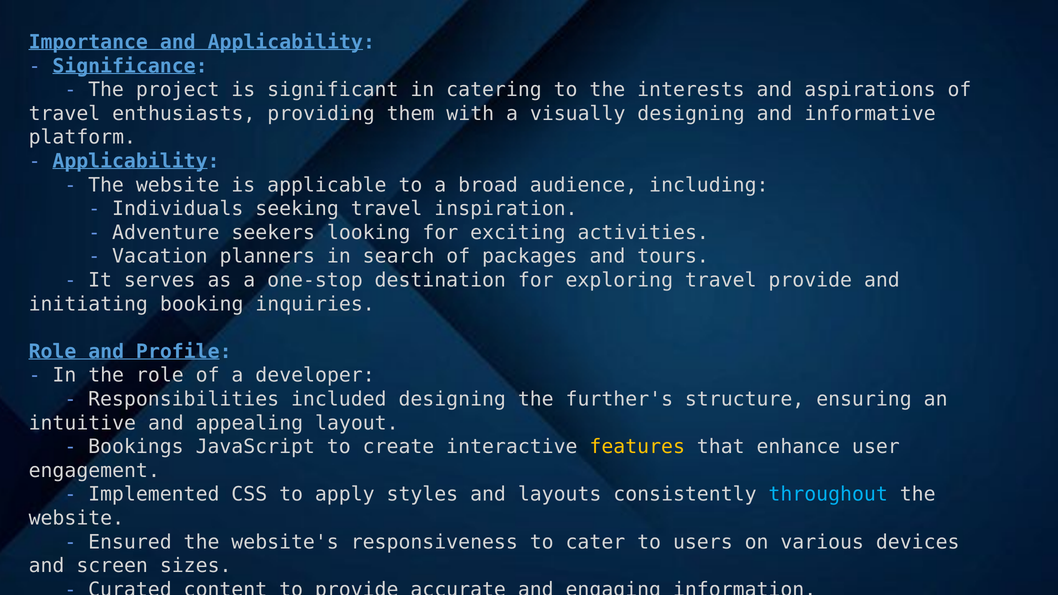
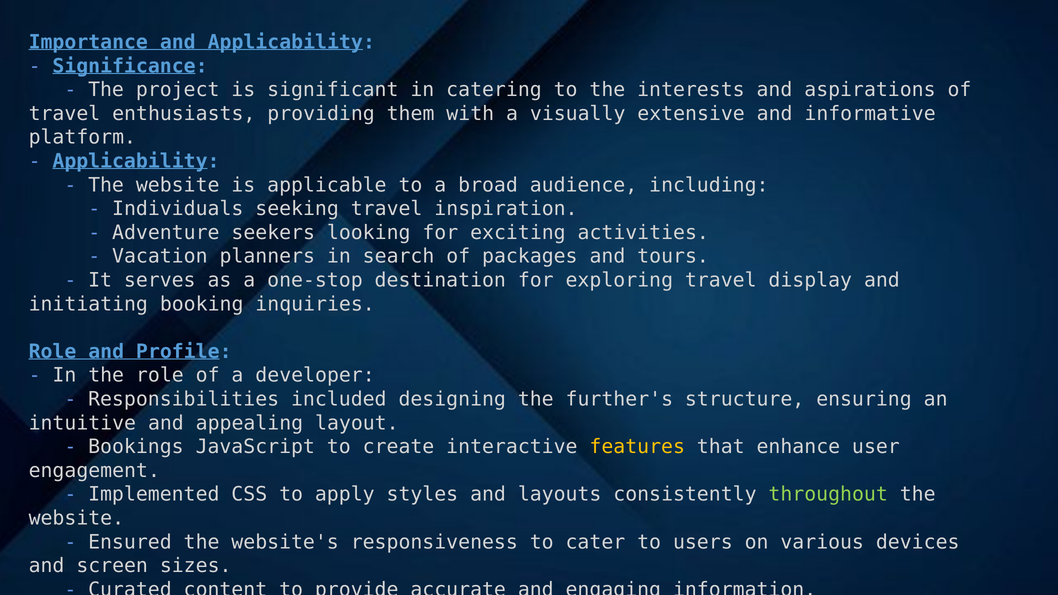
visually designing: designing -> extensive (691, 114)
travel provide: provide -> display (810, 280)
throughout colour: light blue -> light green (828, 495)
